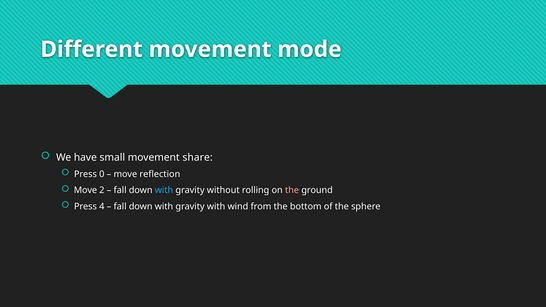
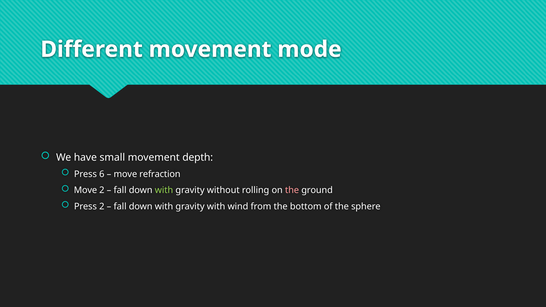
share: share -> depth (198, 157)
0: 0 -> 6 (102, 174)
reflection: reflection -> refraction (160, 174)
with colour: light blue -> light green (164, 190)
Press 4: 4 -> 2 (102, 206)
